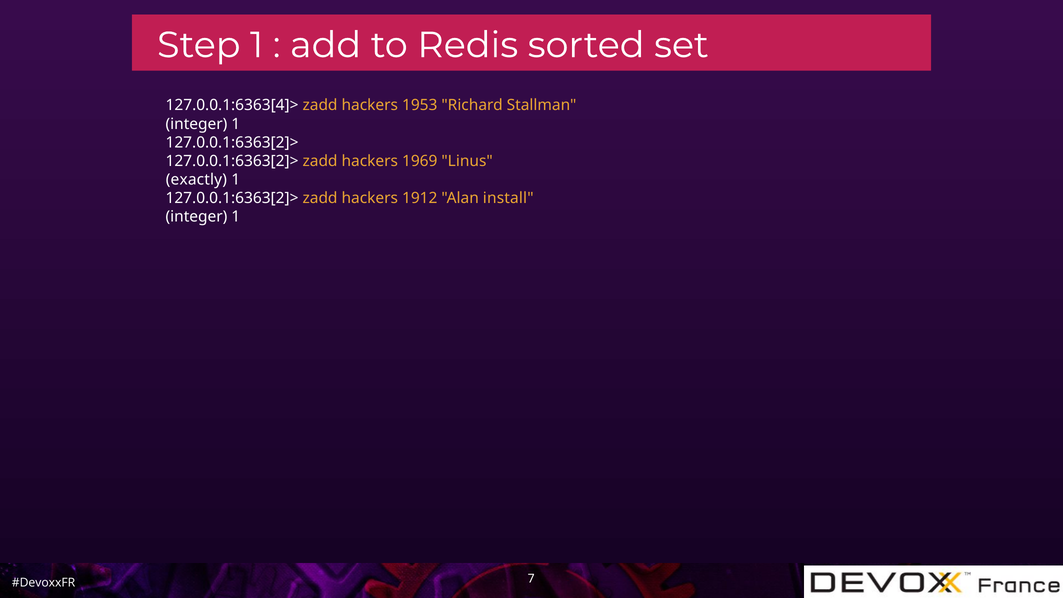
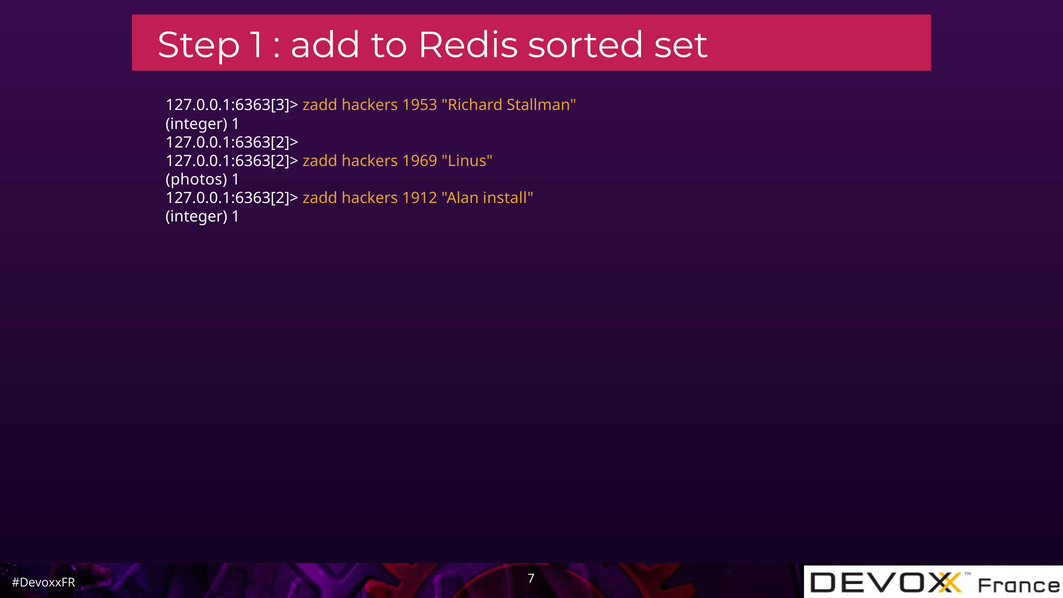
127.0.0.1:6363[4]>: 127.0.0.1:6363[4]> -> 127.0.0.1:6363[3]> (232, 105)
exactly: exactly -> photos (196, 180)
